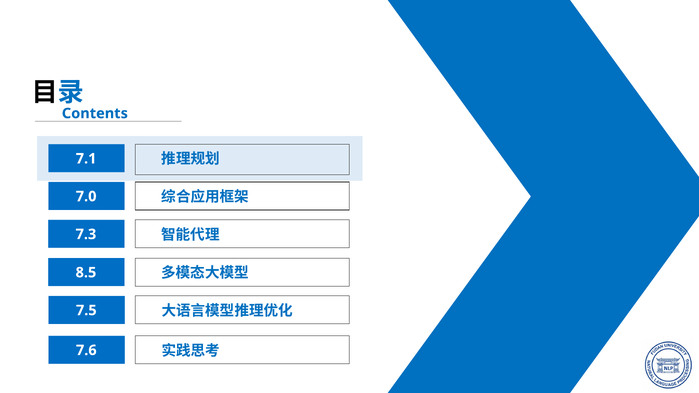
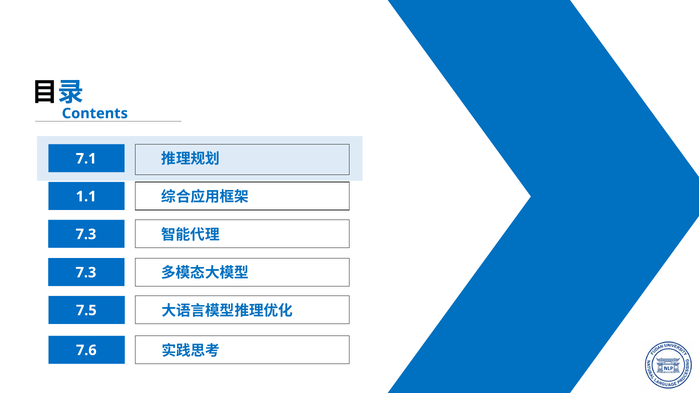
7.0: 7.0 -> 1.1 (86, 197)
8.5: 8.5 -> 7.3 (86, 273)
